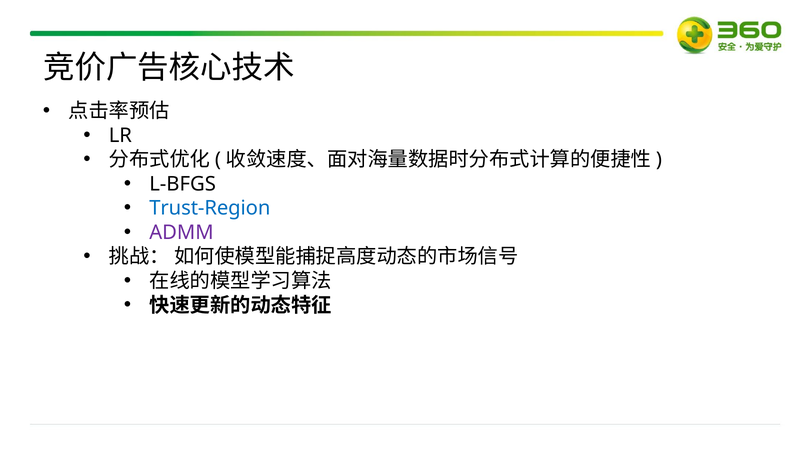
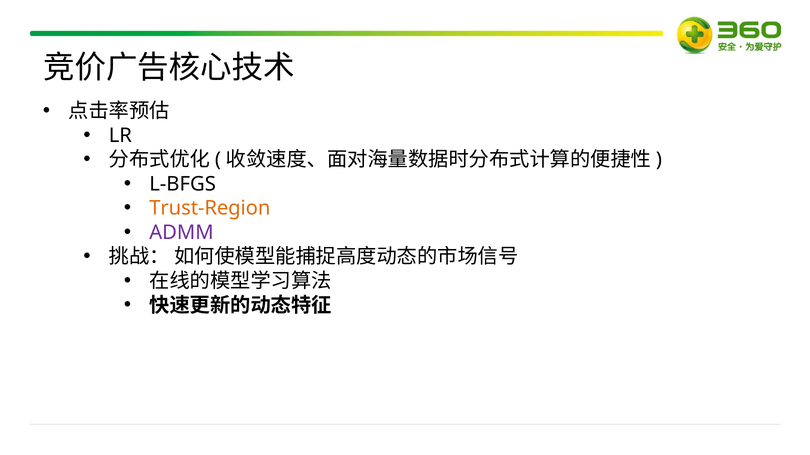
Trust-Region colour: blue -> orange (210, 209)
